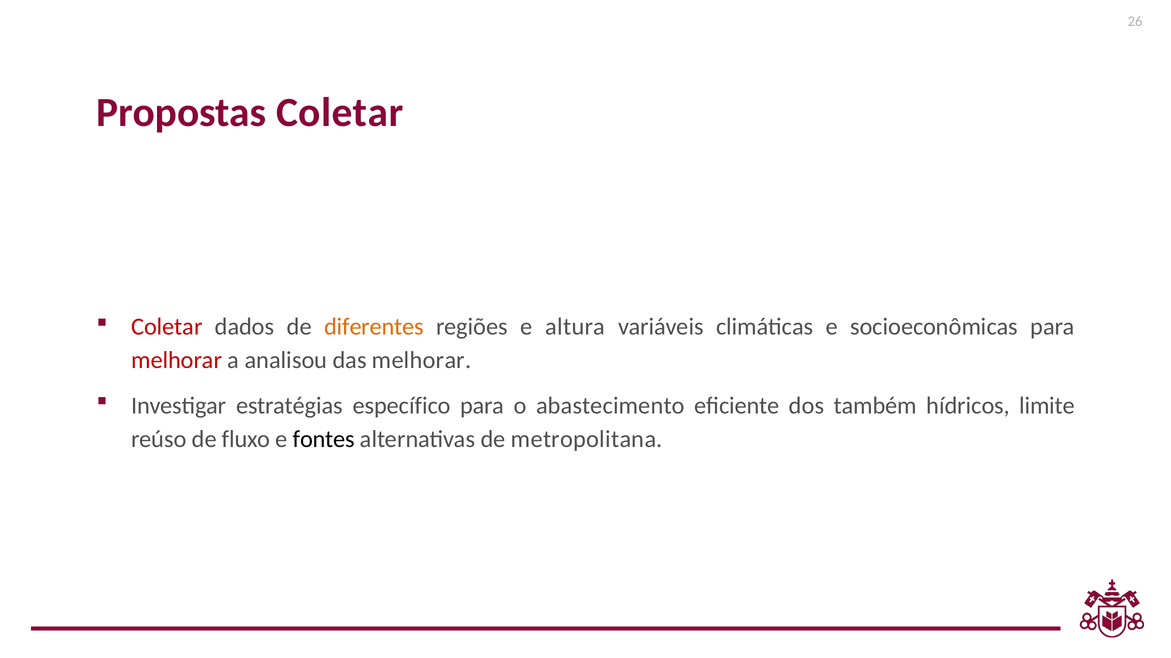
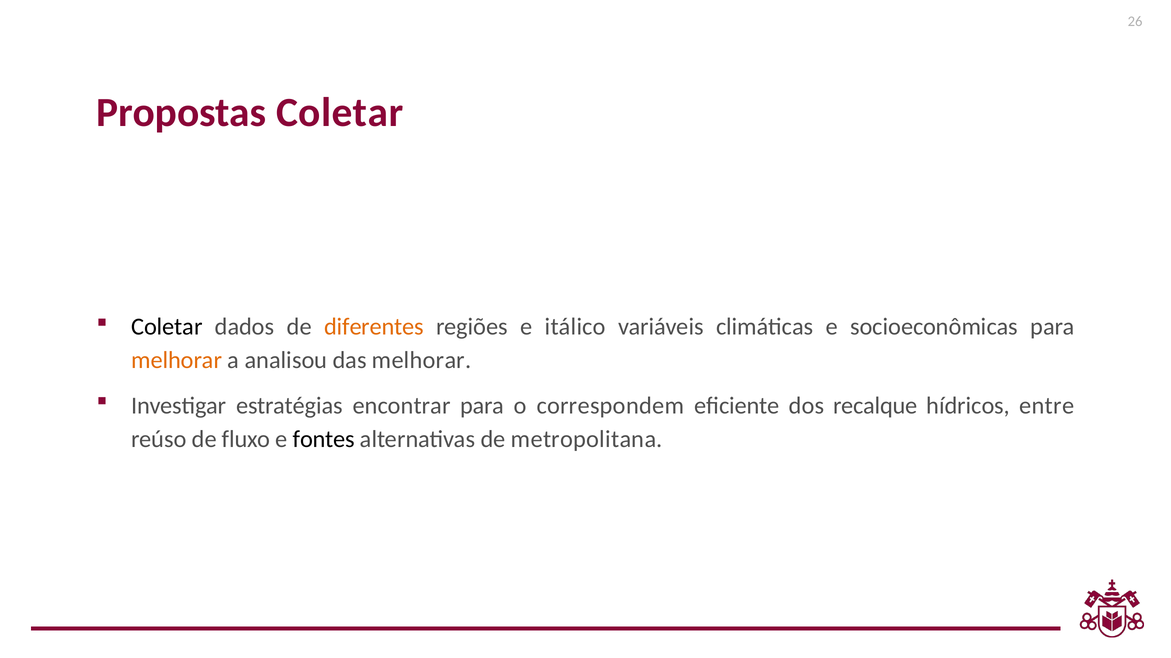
Coletar colour: red -> black (167, 327)
altura: altura -> itálico (575, 327)
melhorar colour: red -> orange (177, 361)
específico: específico -> encontrar (402, 406)
abastecimento: abastecimento -> correspondem (610, 406)
também: também -> recalque (875, 406)
limite: limite -> entre (1047, 406)
